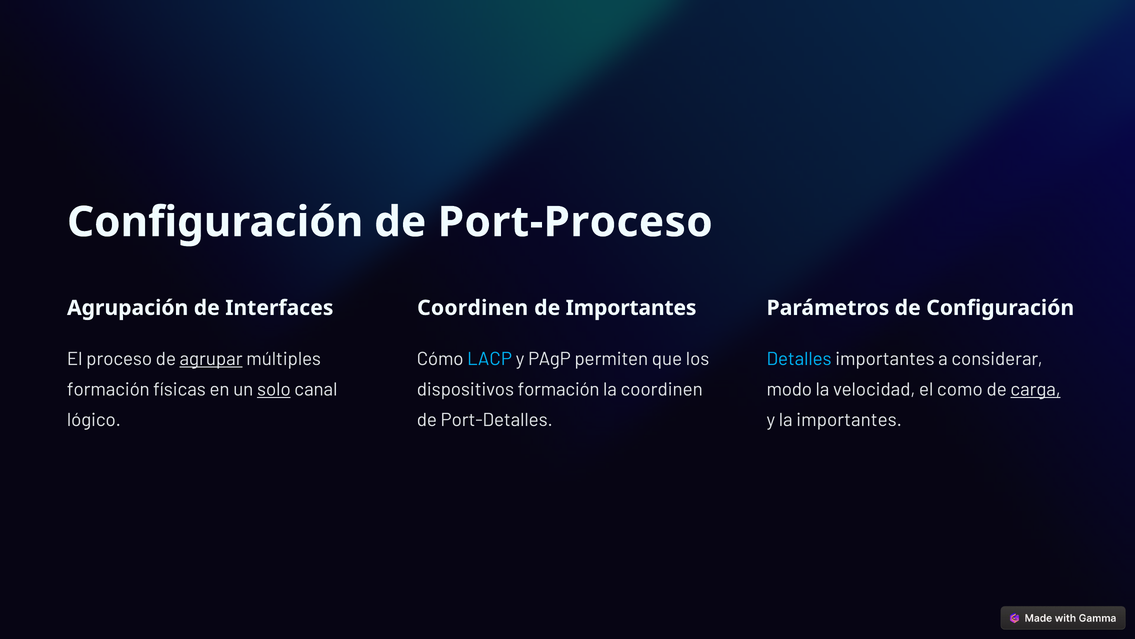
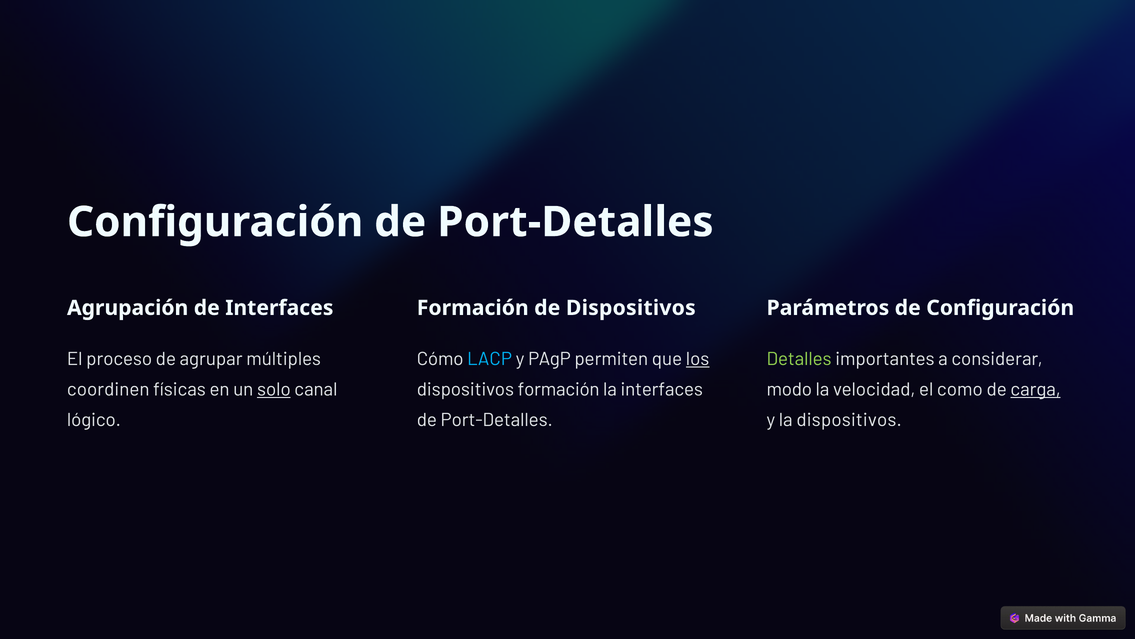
Configuración de Port-Proceso: Port-Proceso -> Port-Detalles (575, 222)
Coordinen: Coordinen -> Formación (473, 308)
de Importantes: Importantes -> Dispositivos (631, 308)
agrupar underline: present -> none (211, 359)
los underline: none -> present (698, 359)
Detalles colour: light blue -> light green (799, 359)
formación: formación -> coordinen (108, 389)
la coordinen: coordinen -> interfaces (662, 389)
la importantes: importantes -> dispositivos (849, 420)
